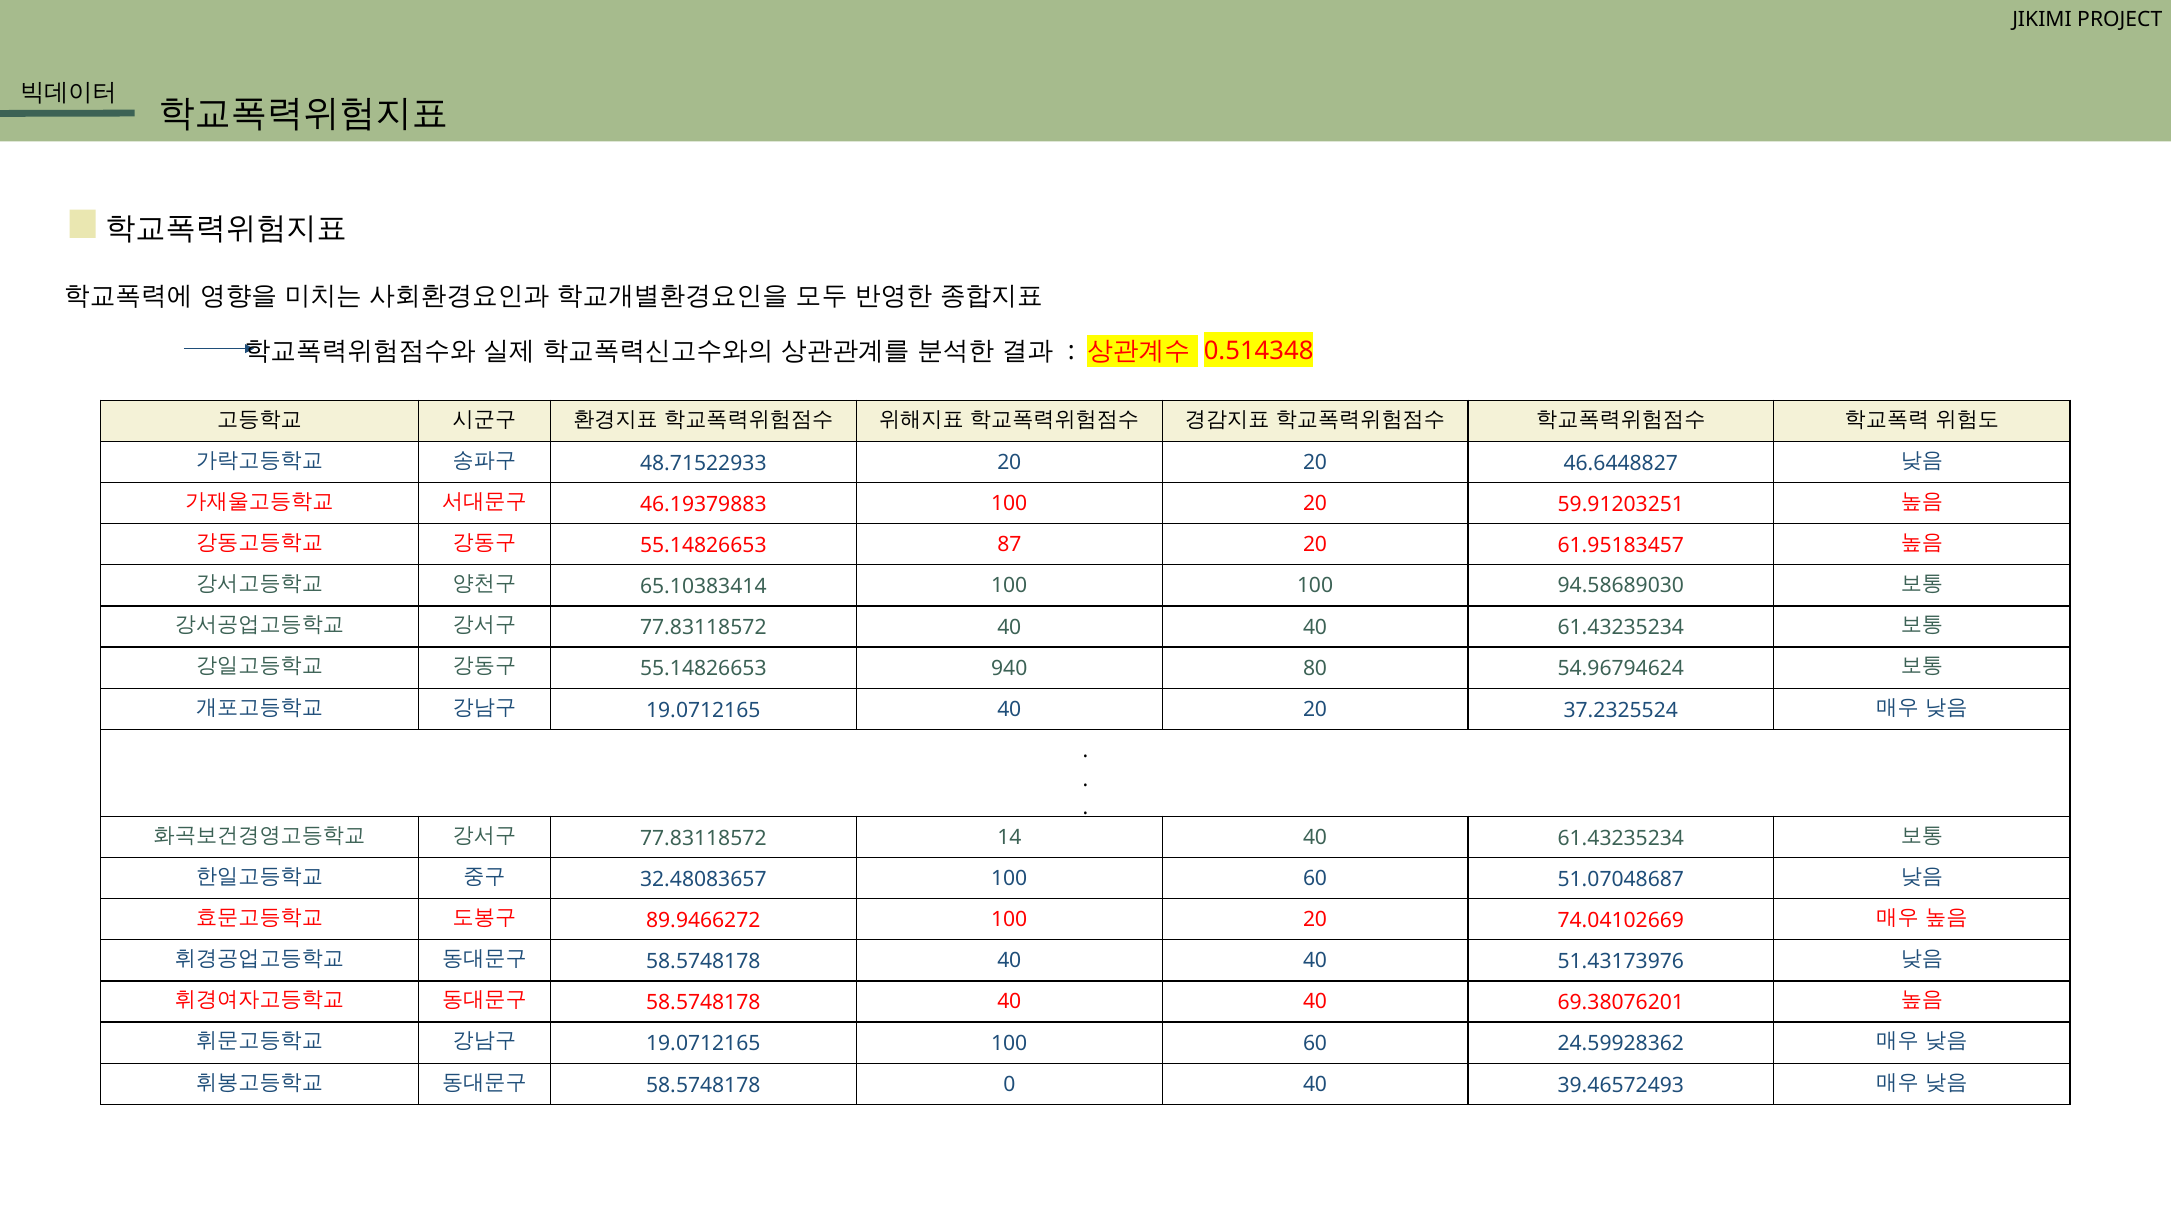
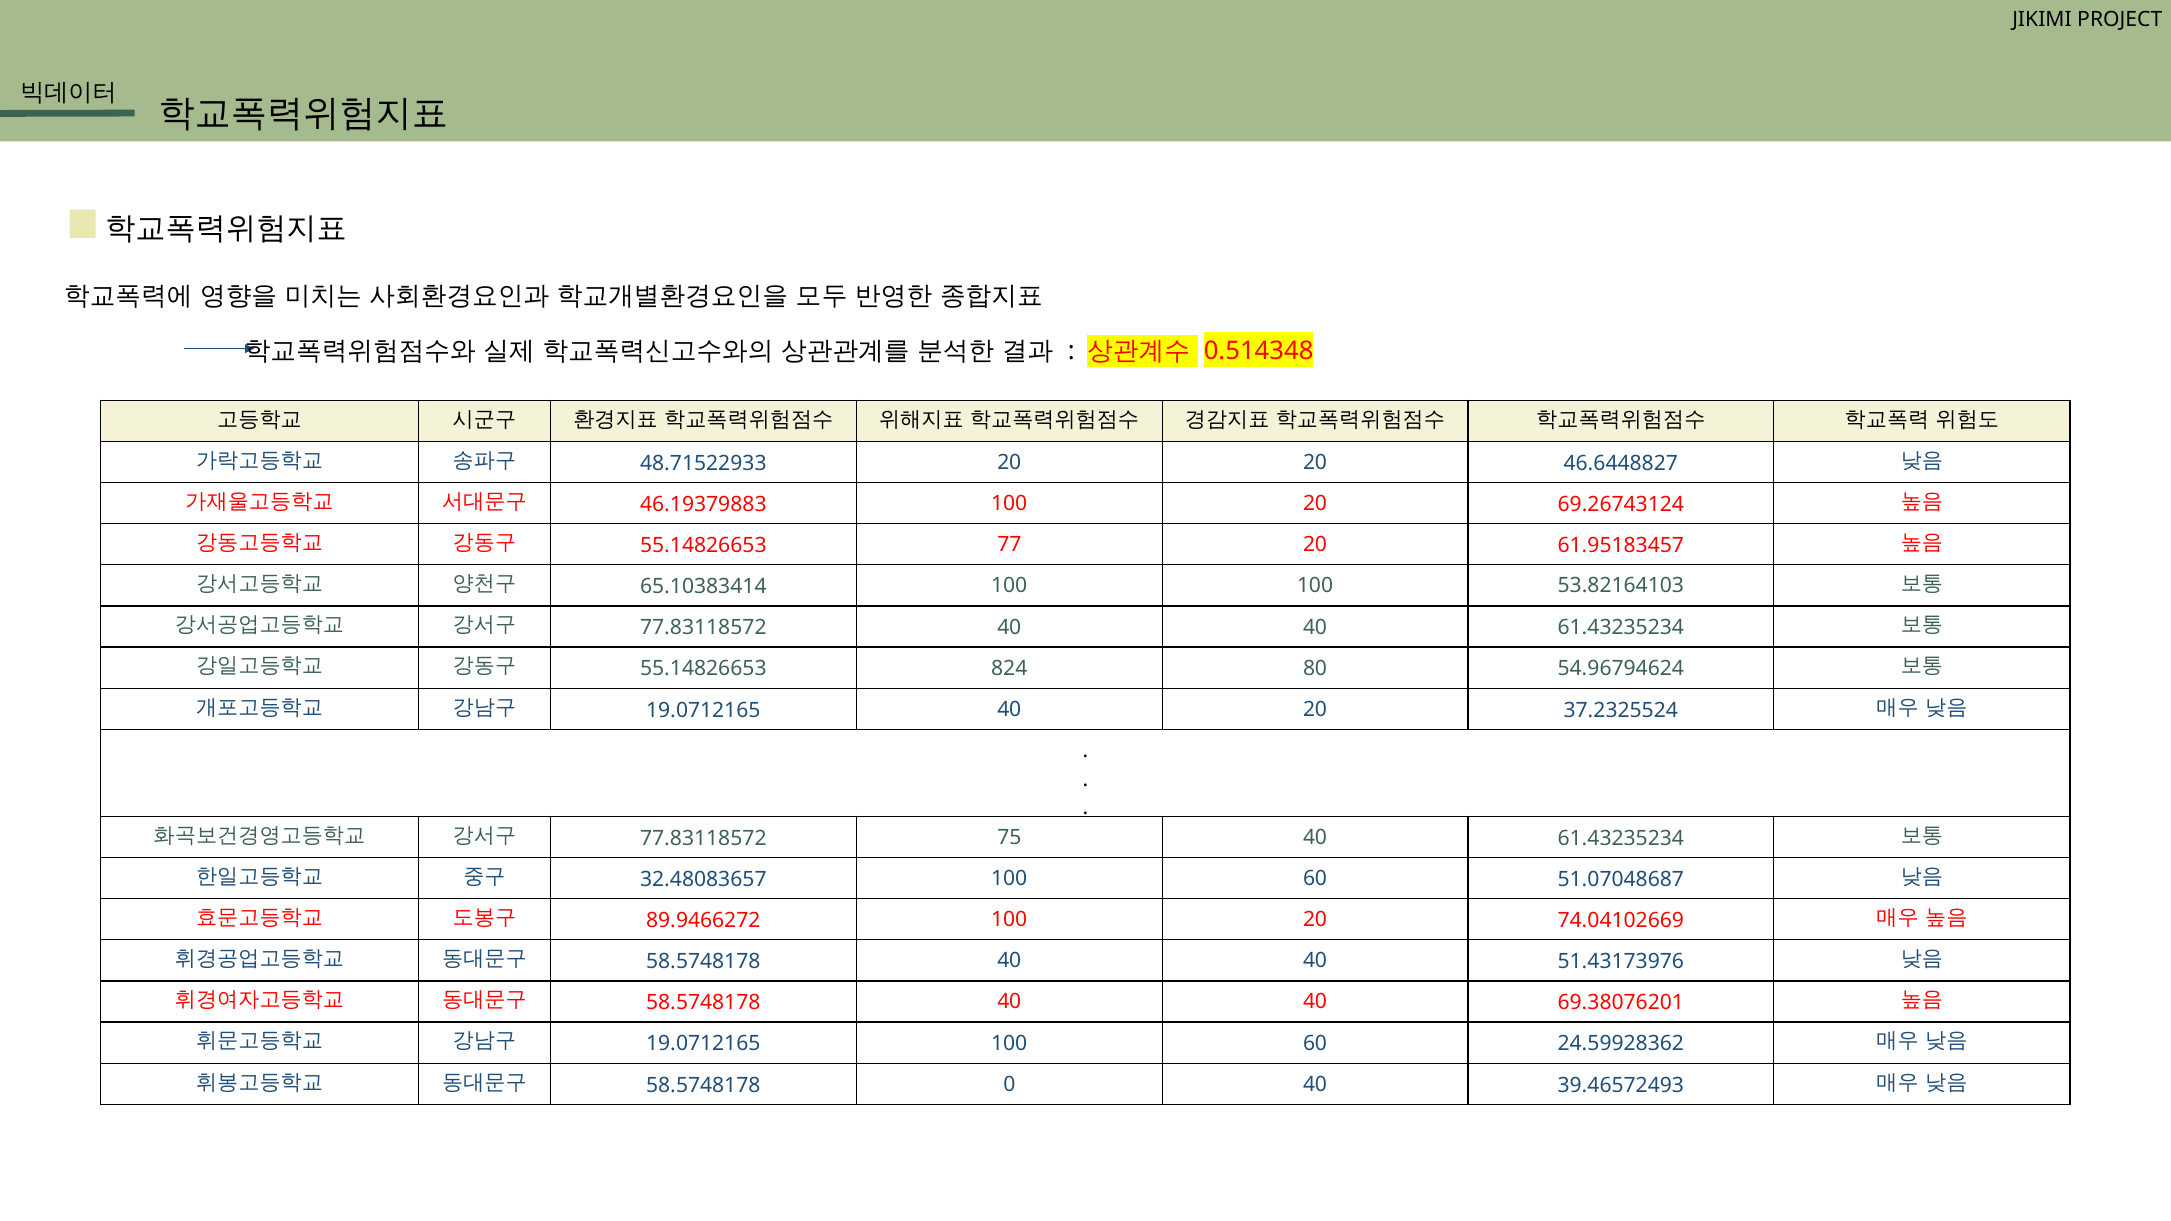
59.91203251: 59.91203251 -> 69.26743124 (1621, 504)
87: 87 -> 77 (1009, 545)
94.58689030: 94.58689030 -> 53.82164103 (1621, 586)
940: 940 -> 824 (1009, 668)
14: 14 -> 75 (1009, 838)
